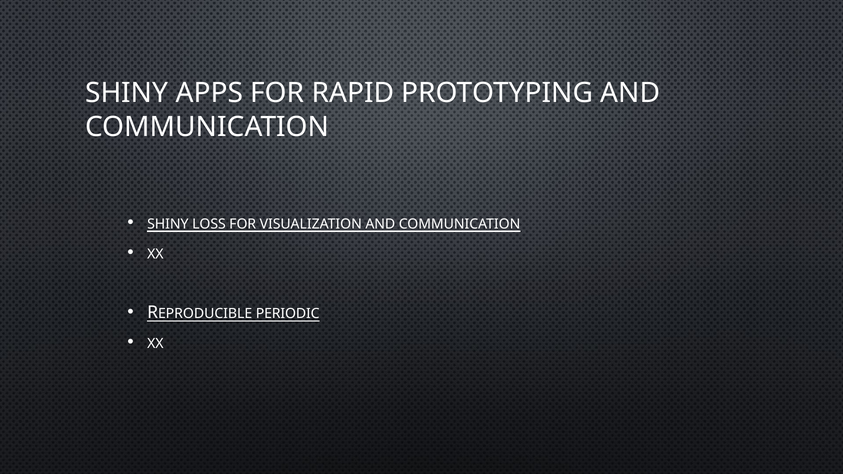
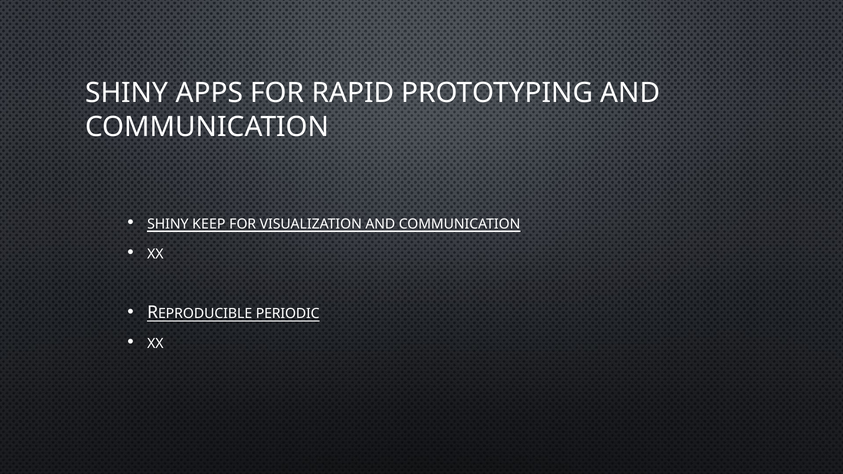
LOSS: LOSS -> KEEP (209, 224)
